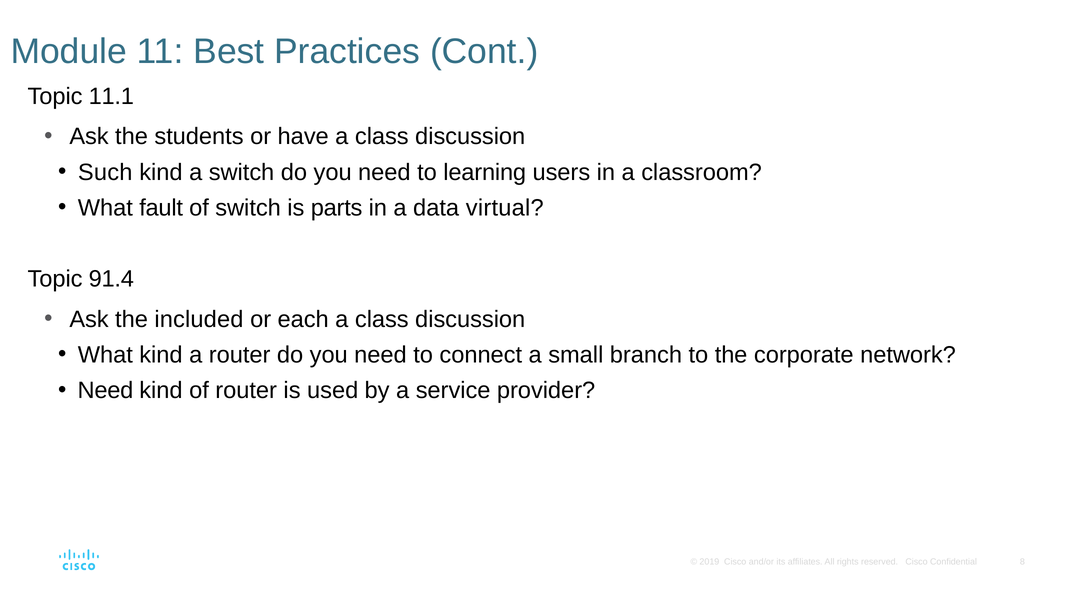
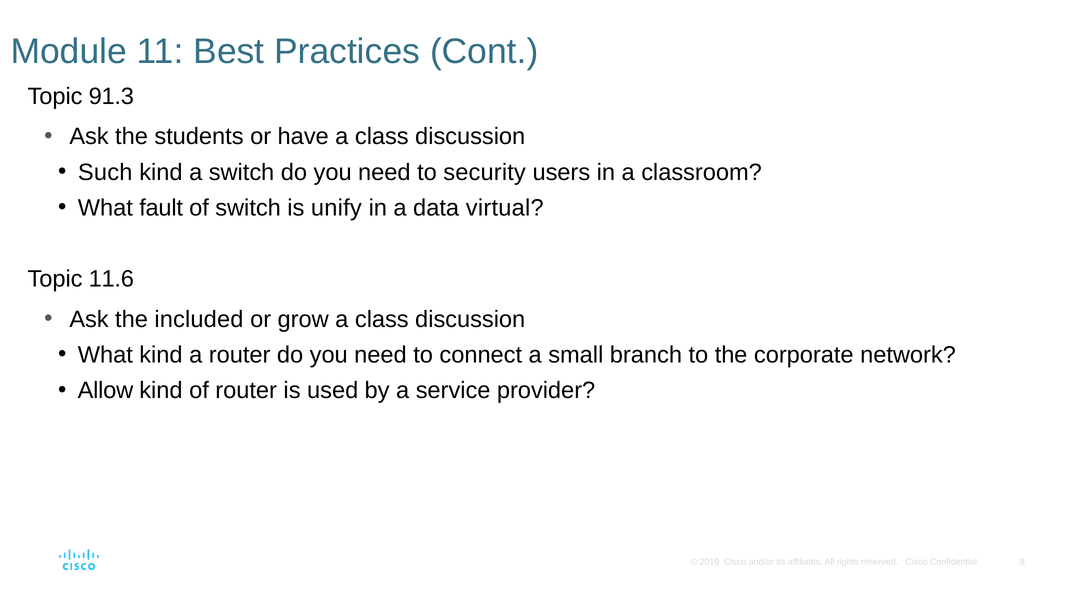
11.1: 11.1 -> 91.3 (111, 97)
learning: learning -> security (485, 172)
parts: parts -> unify (336, 208)
91.4: 91.4 -> 11.6 (111, 279)
each: each -> grow (303, 319)
Need: Need -> Allow (105, 391)
